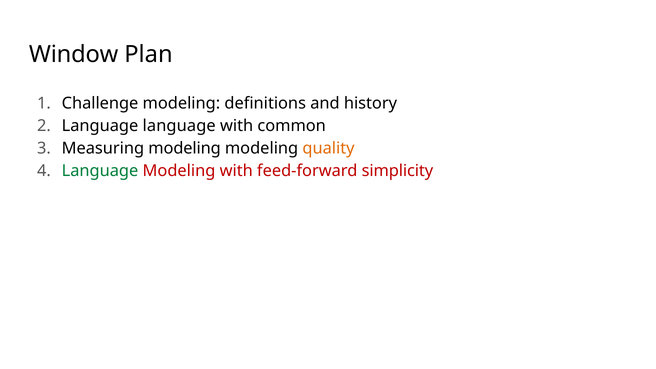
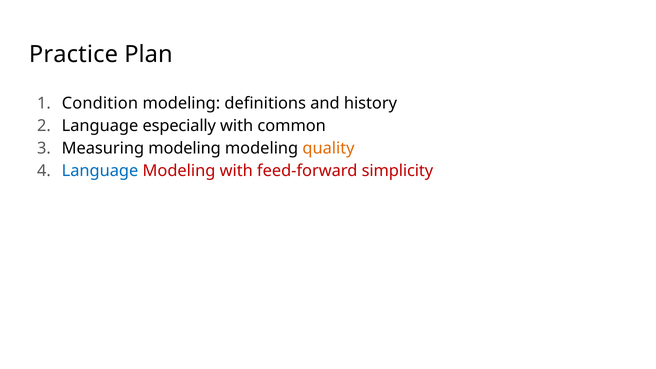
Window: Window -> Practice (73, 54)
Challenge: Challenge -> Condition (100, 103)
Language language: language -> especially (179, 126)
Language colour: green -> blue (100, 171)
